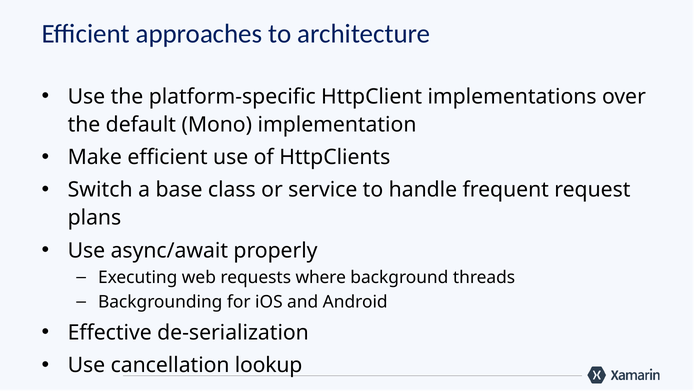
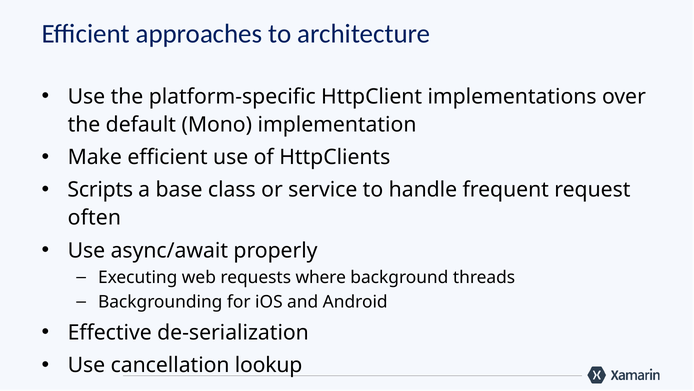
Switch: Switch -> Scripts (100, 190)
plans: plans -> often (94, 218)
